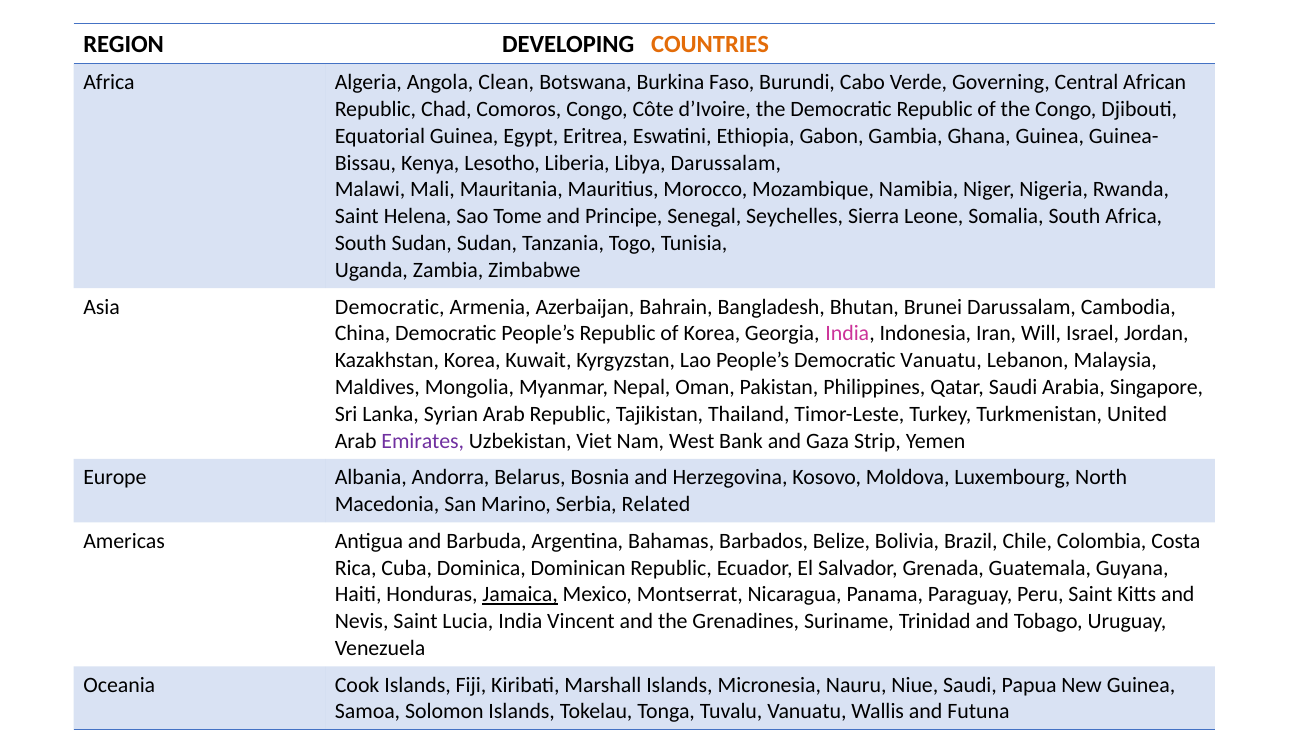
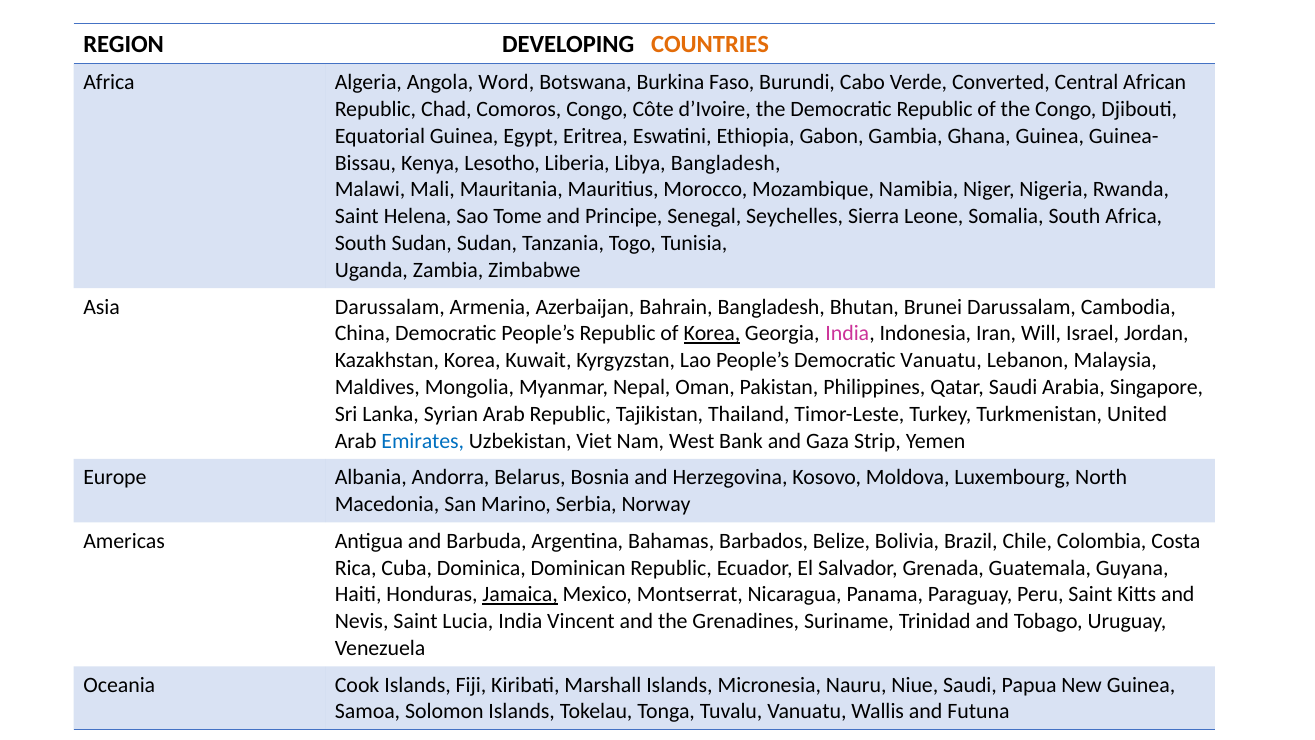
Clean: Clean -> Word (506, 82)
Governing: Governing -> Converted (1001, 82)
Libya Darussalam: Darussalam -> Bangladesh (726, 163)
Asia Democratic: Democratic -> Darussalam (390, 307)
Korea underline: none -> present (712, 333)
Emirates colour: purple -> blue (423, 441)
Related: Related -> Norway (656, 504)
